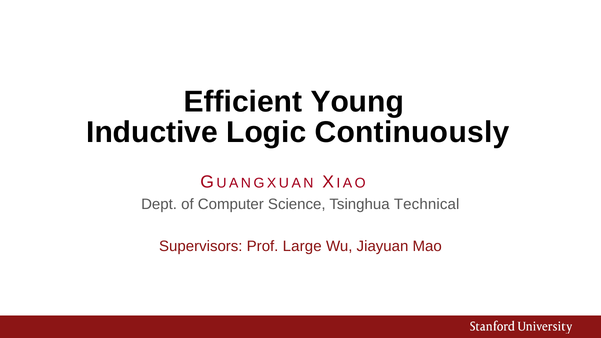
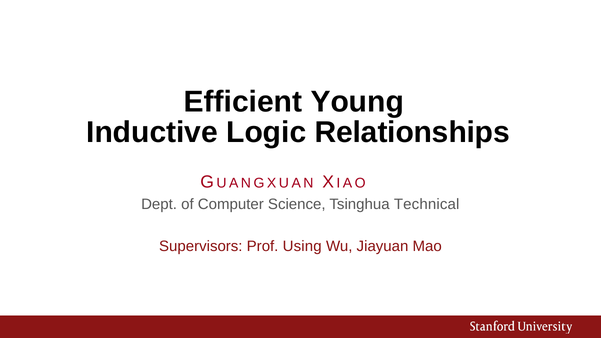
Continuously: Continuously -> Relationships (412, 132)
Large: Large -> Using (302, 246)
